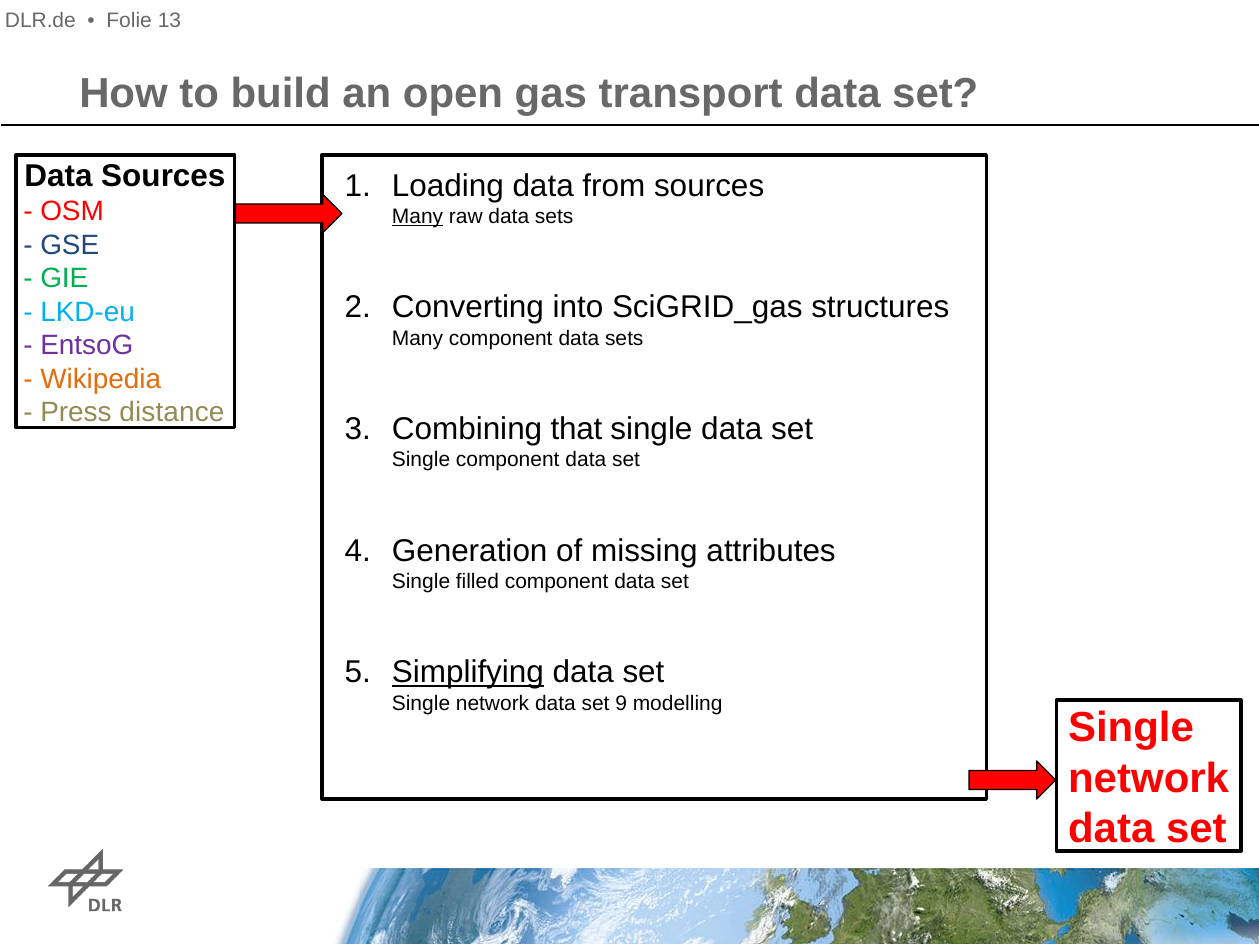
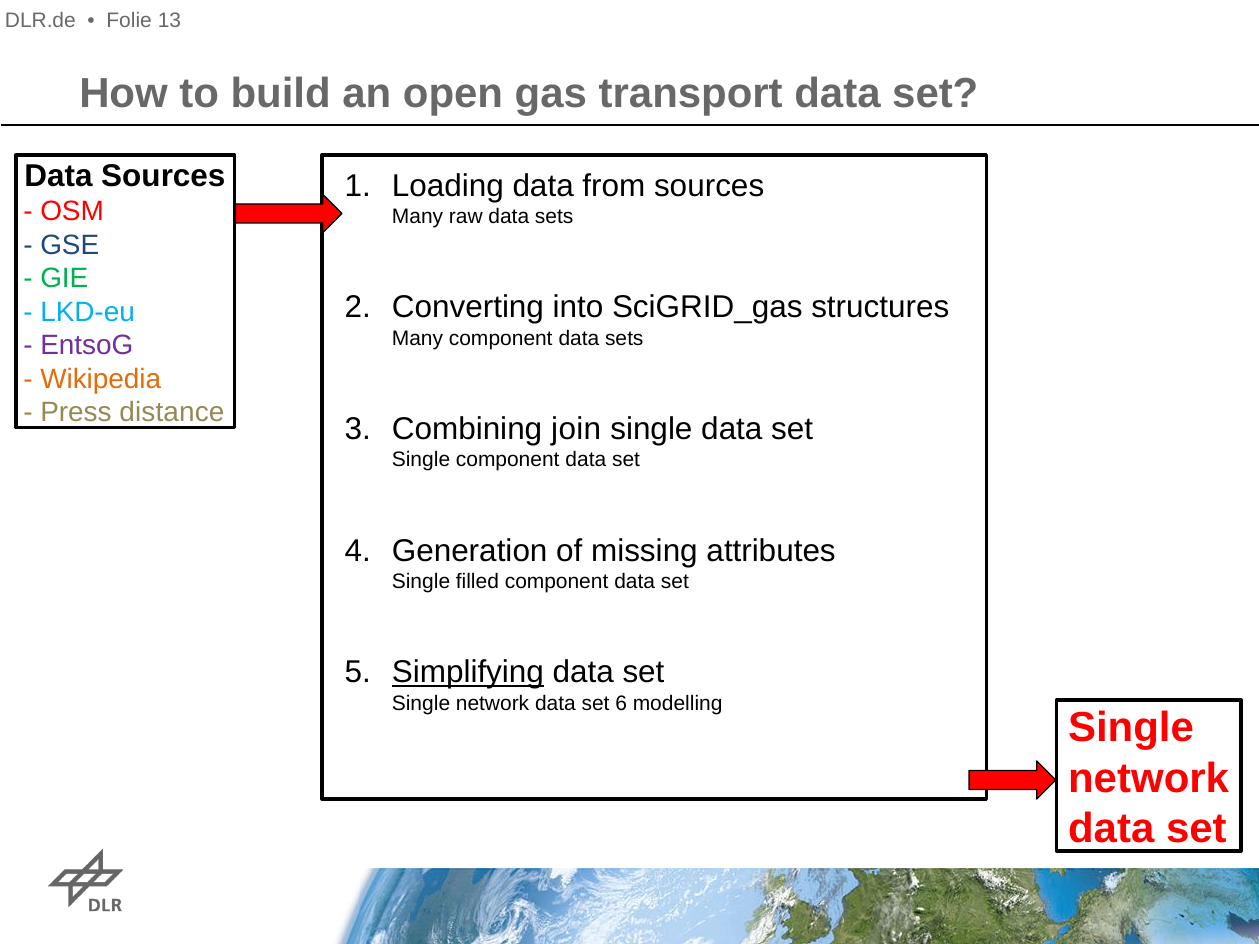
Many underline: present -> none (418, 217)
that: that -> join (576, 429)
9: 9 -> 6 (621, 703)
